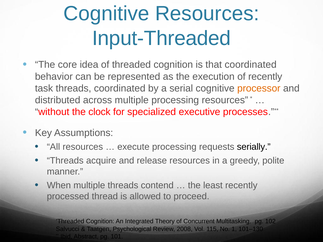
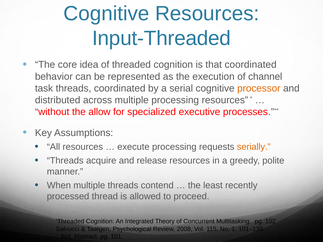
of recently: recently -> channel (265, 77)
clock: clock -> allow (99, 112)
serially colour: black -> orange (254, 147)
